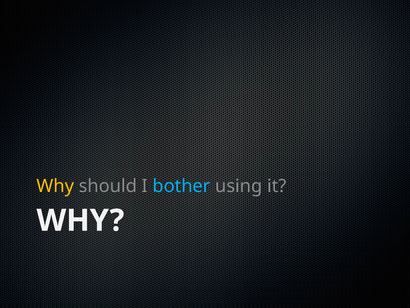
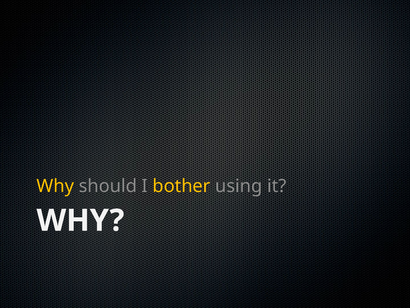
bother colour: light blue -> yellow (182, 186)
